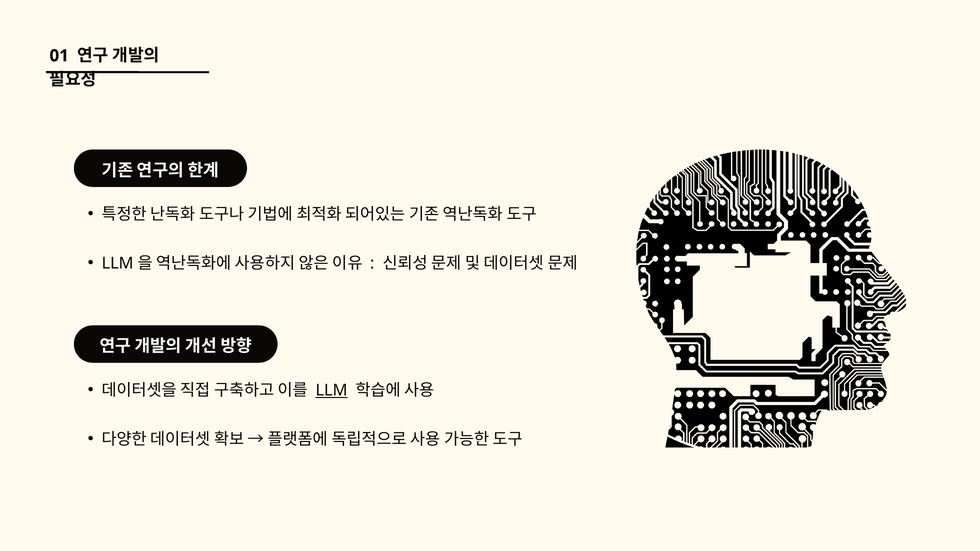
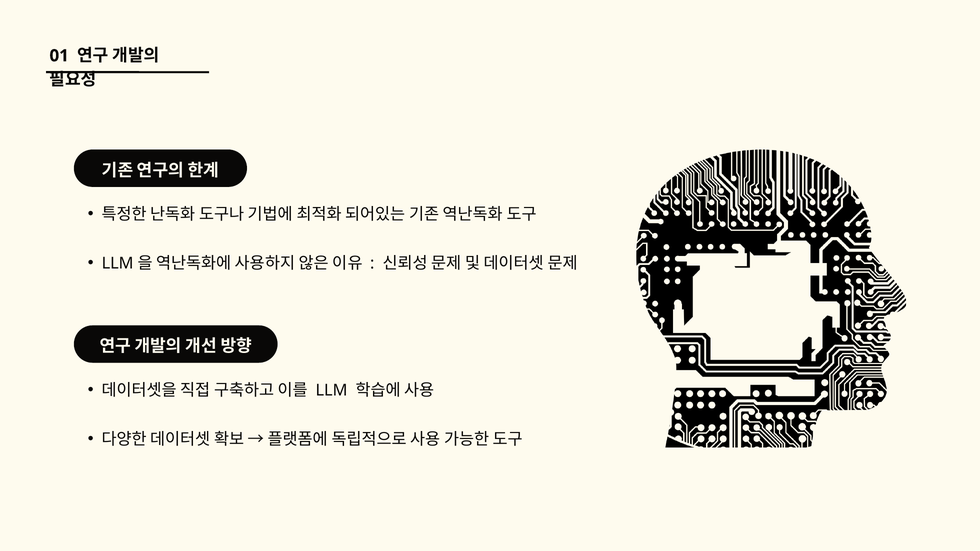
LLM underline: present -> none (332, 390)
